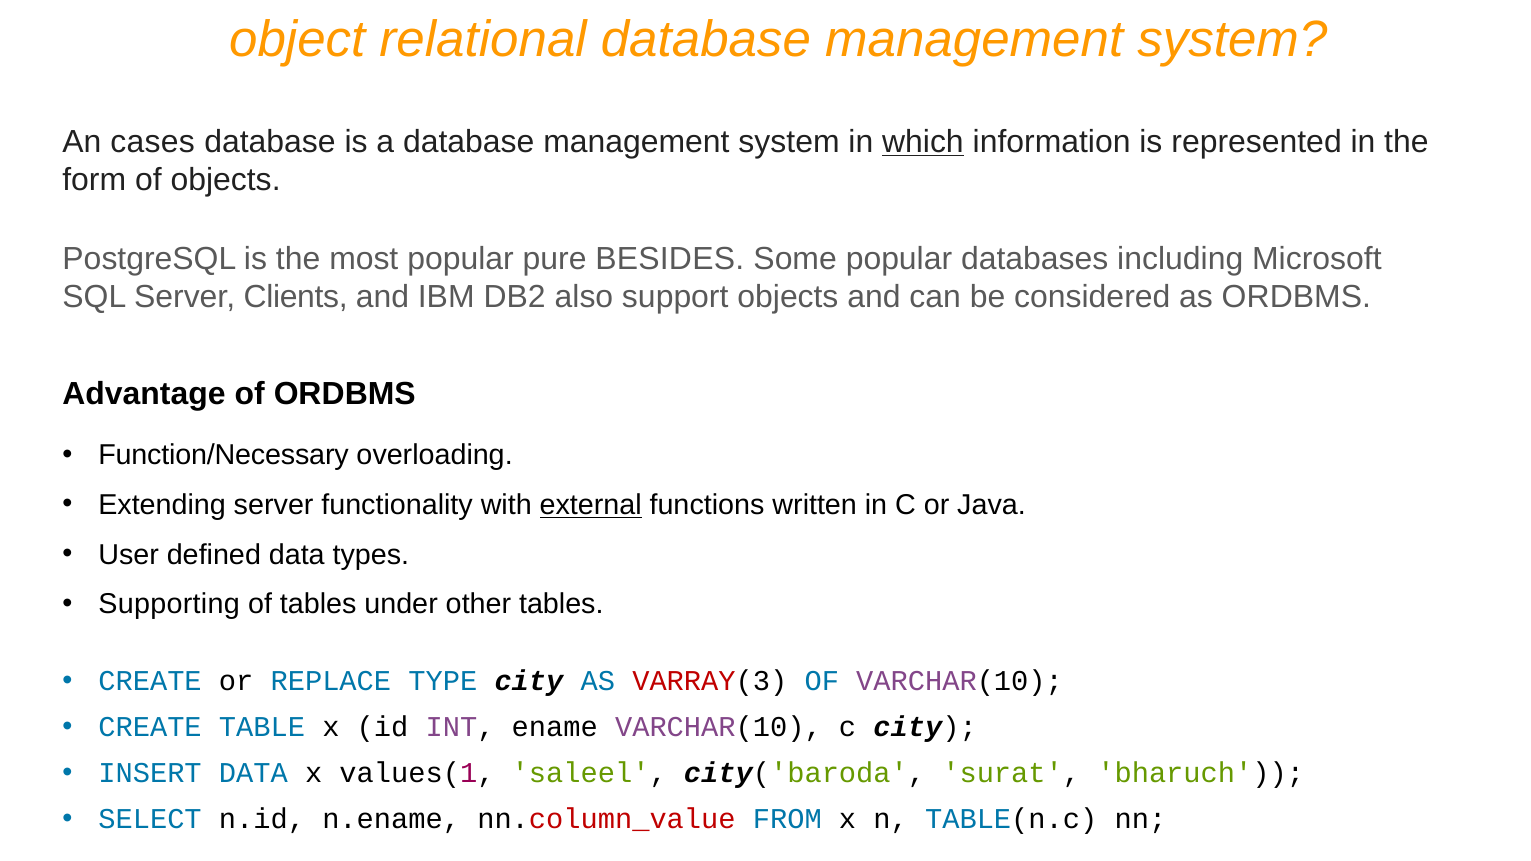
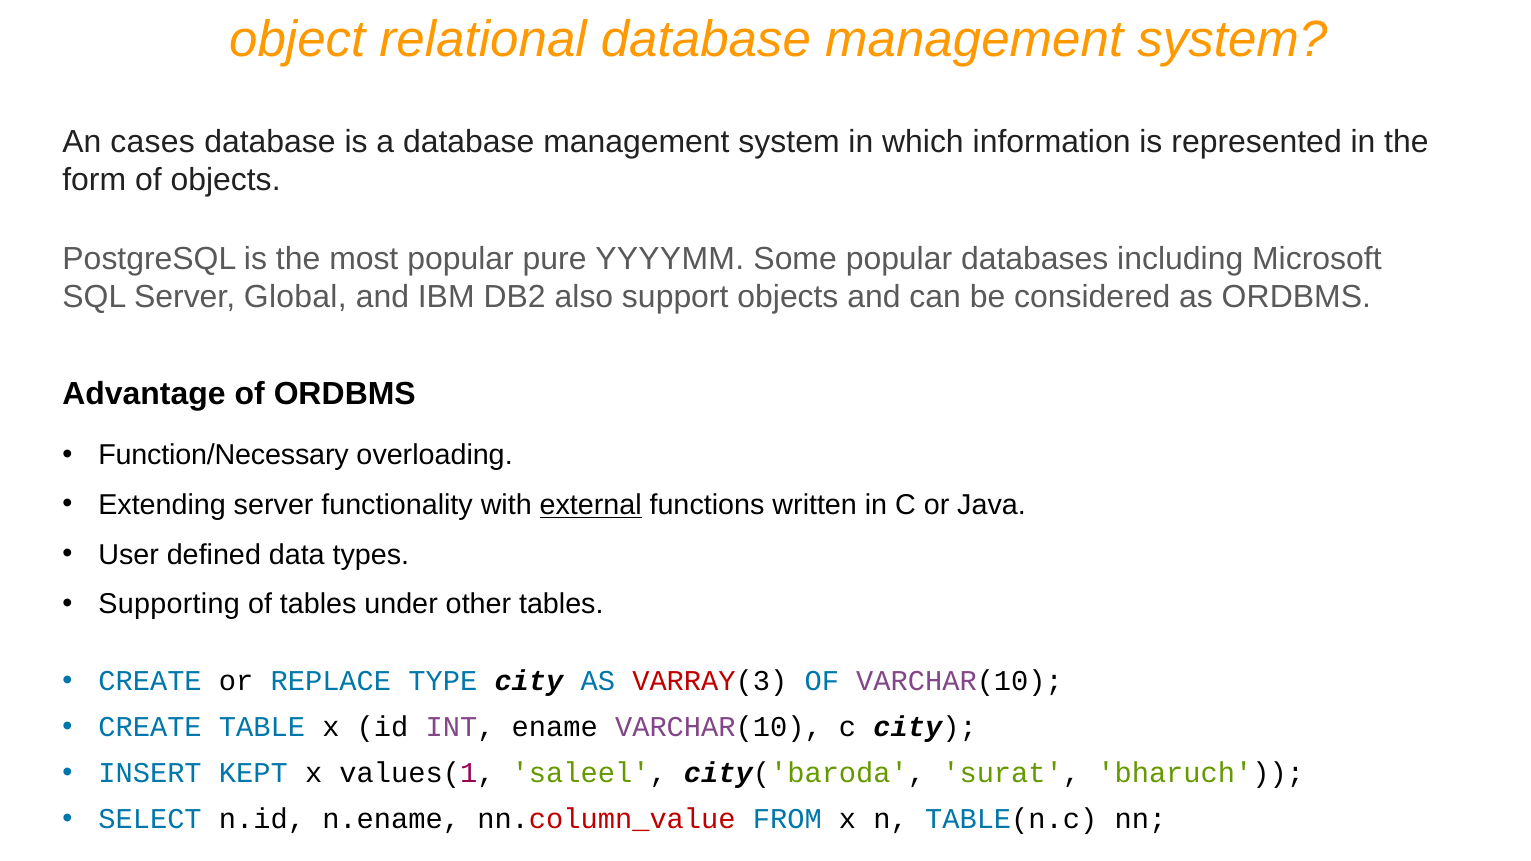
which underline: present -> none (923, 142)
BESIDES: BESIDES -> YYYYMM (670, 259)
Clients: Clients -> Global (295, 297)
INSERT DATA: DATA -> KEPT (253, 773)
